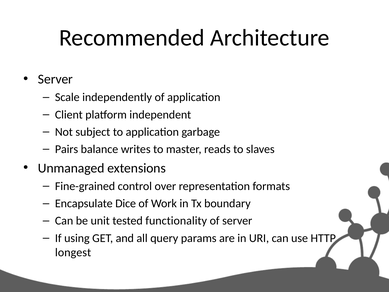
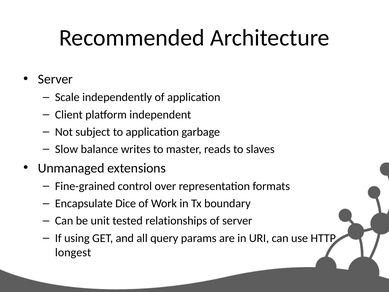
Pairs: Pairs -> Slow (66, 149)
functionality: functionality -> relationships (176, 221)
